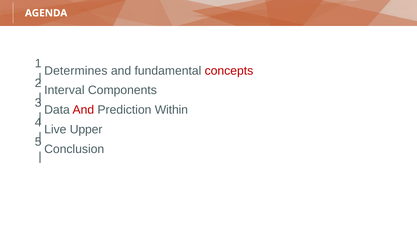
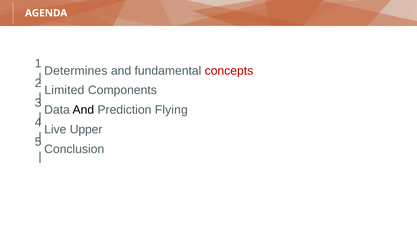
Interval: Interval -> Limited (64, 91)
And colour: red -> black (83, 110)
Within: Within -> Flying (171, 110)
